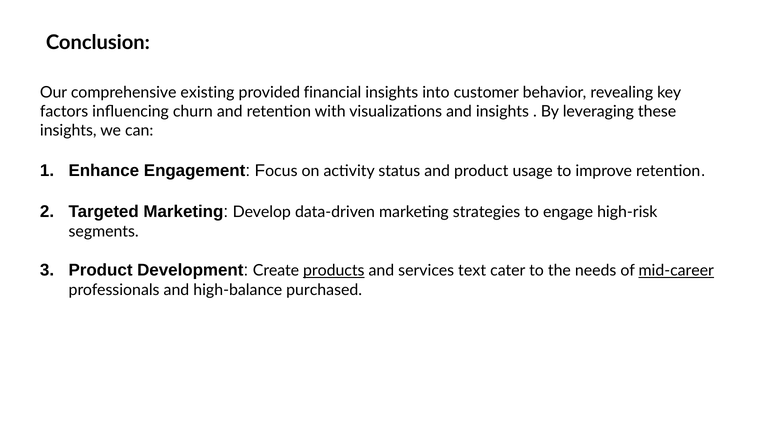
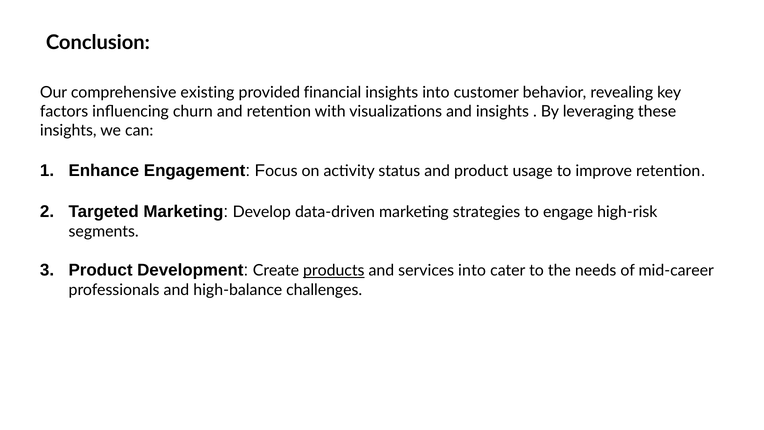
services text: text -> into (472, 270)
mid-career underline: present -> none (676, 270)
purchased: purchased -> challenges (324, 290)
